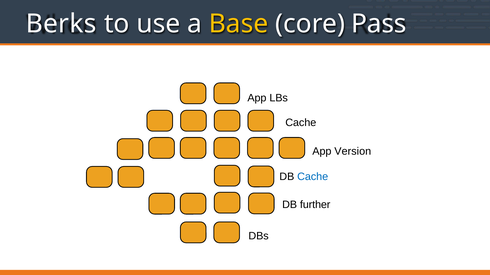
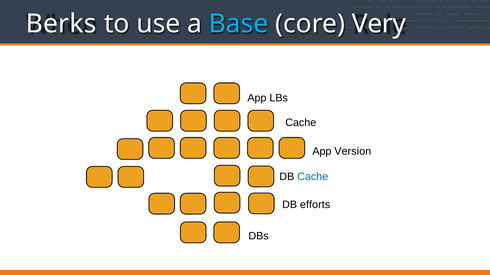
Base colour: yellow -> light blue (239, 24)
Pass: Pass -> Very (379, 24)
further: further -> efforts (315, 205)
